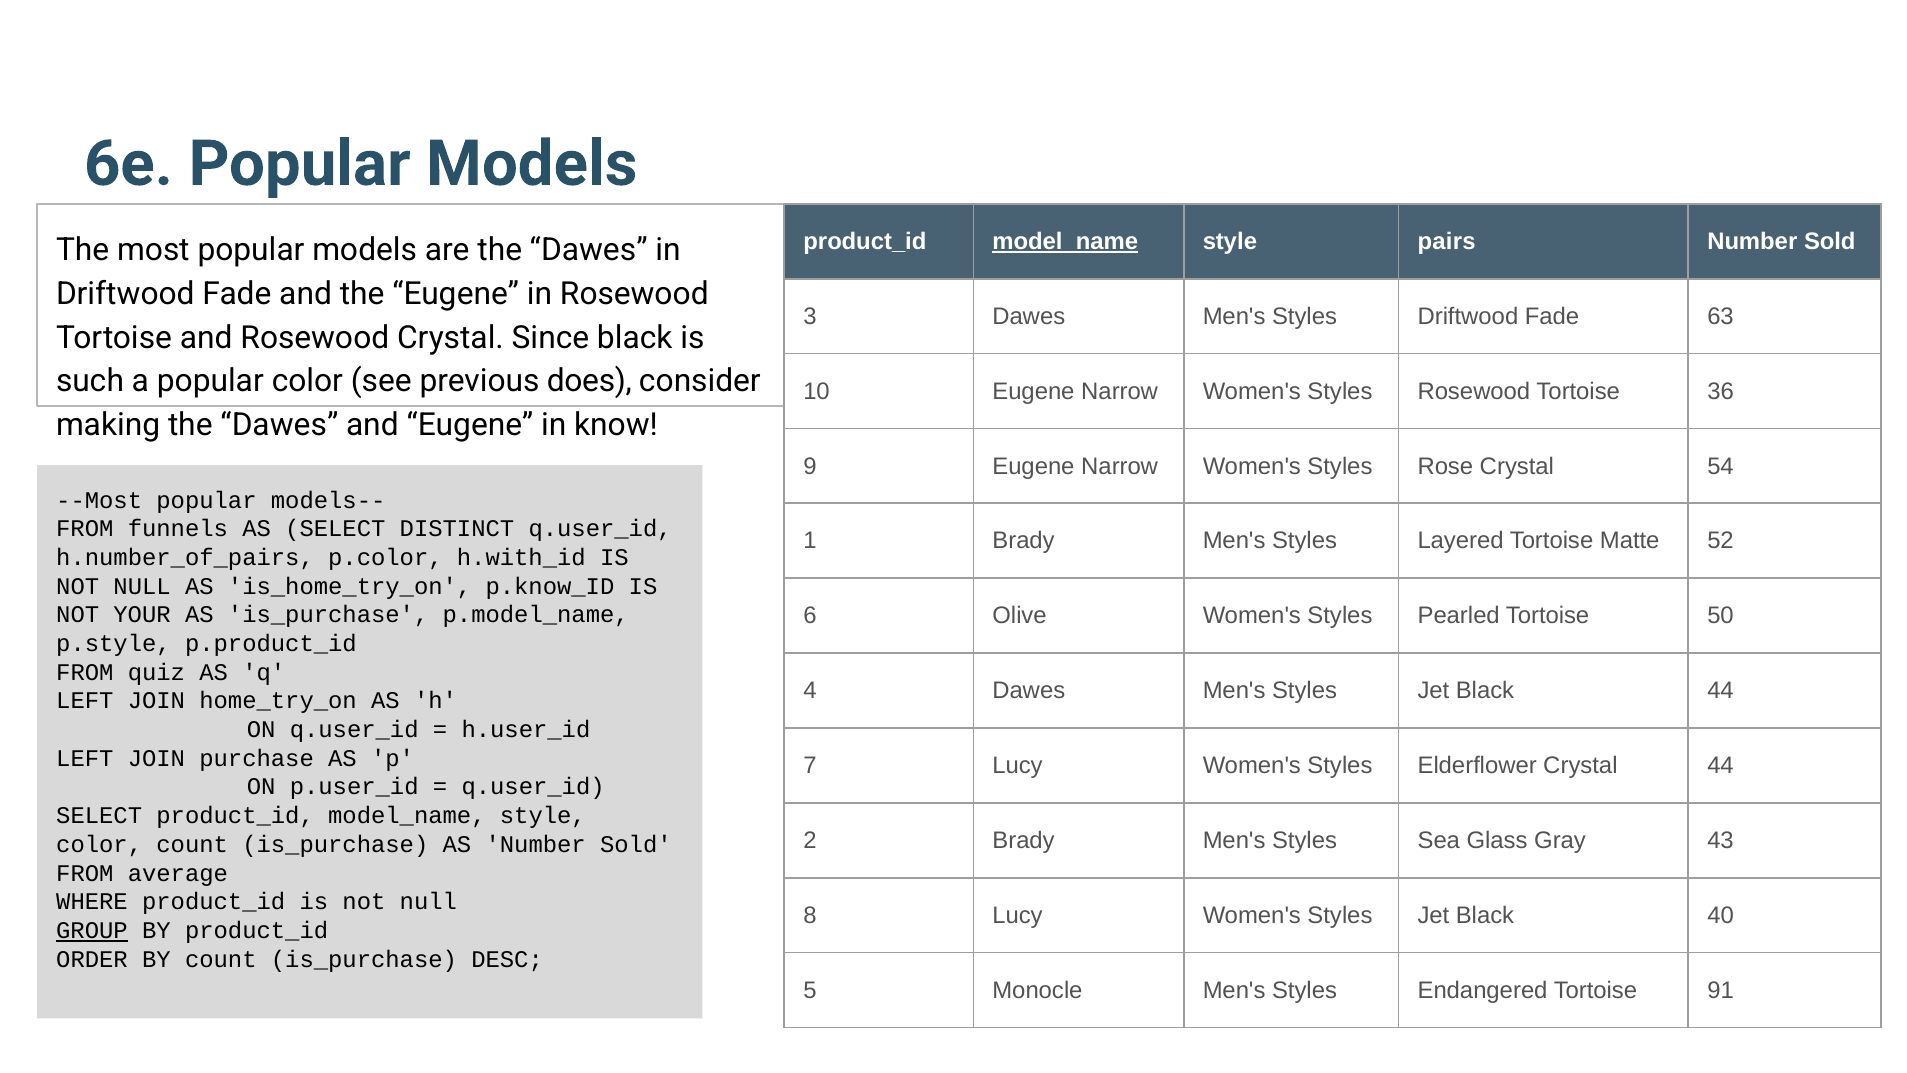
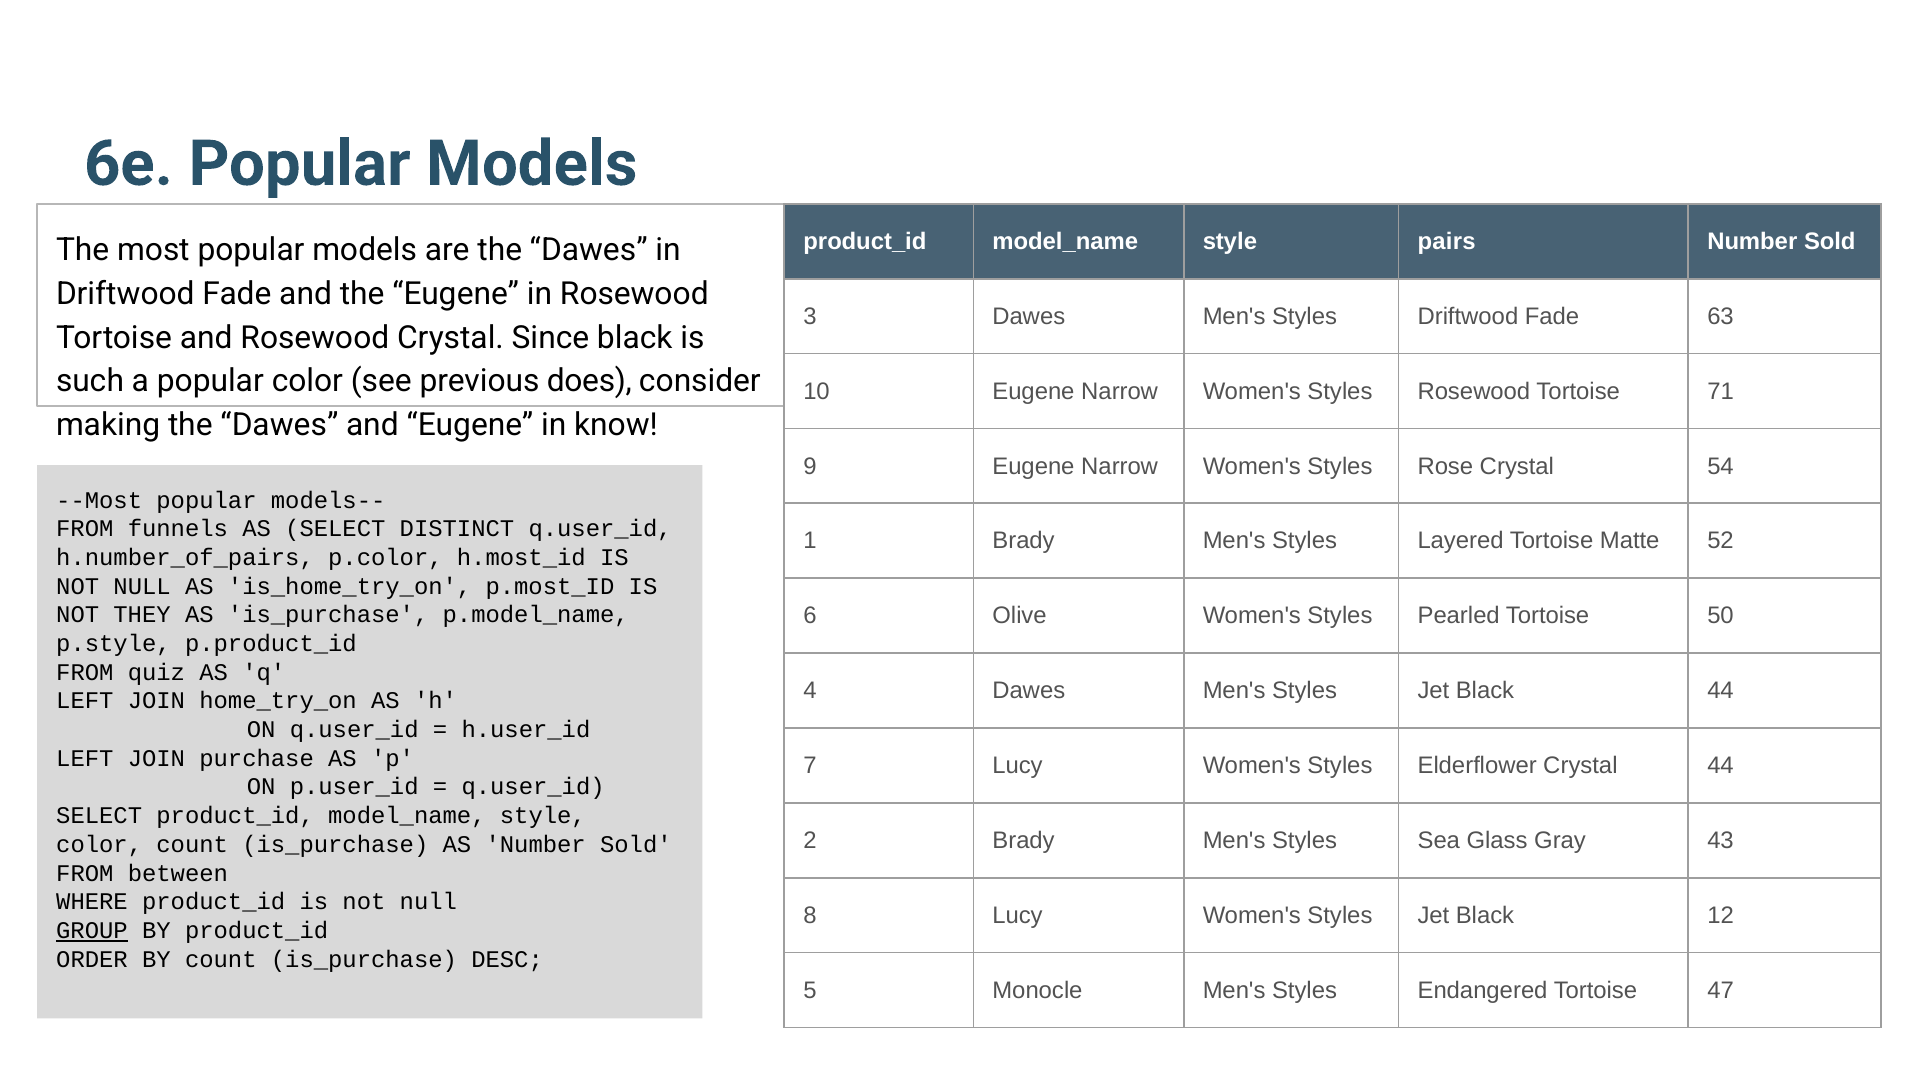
model_name underline: present -> none (1065, 242)
36: 36 -> 71 (1721, 391)
h.with_id: h.with_id -> h.most_id (521, 557)
p.know_ID: p.know_ID -> p.most_ID (550, 586)
YOUR: YOUR -> THEY (142, 615)
average: average -> between (178, 873)
40: 40 -> 12 (1721, 915)
91: 91 -> 47 (1721, 990)
